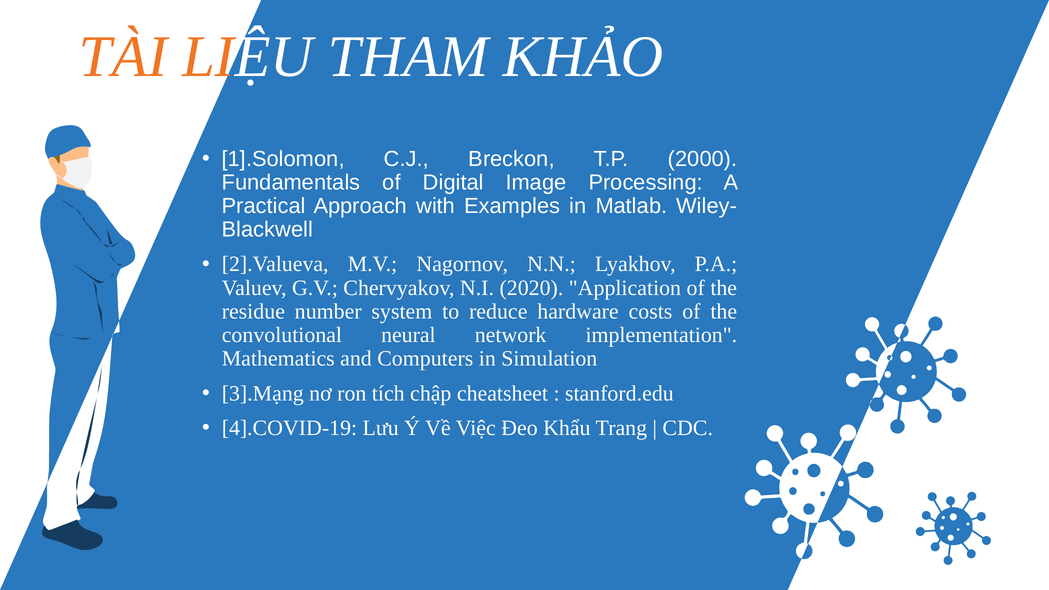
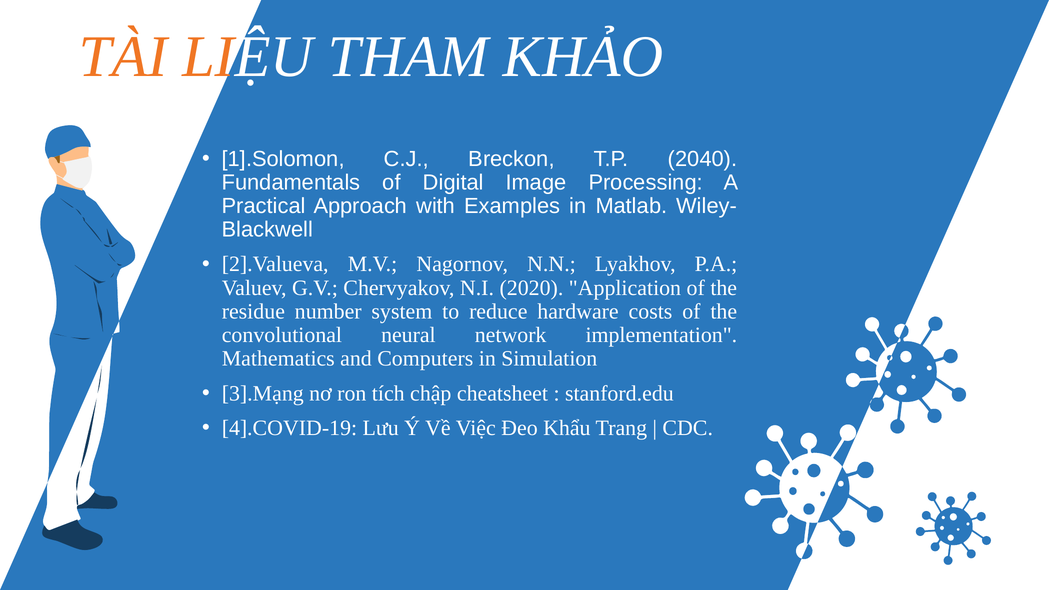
2000: 2000 -> 2040 (703, 159)
